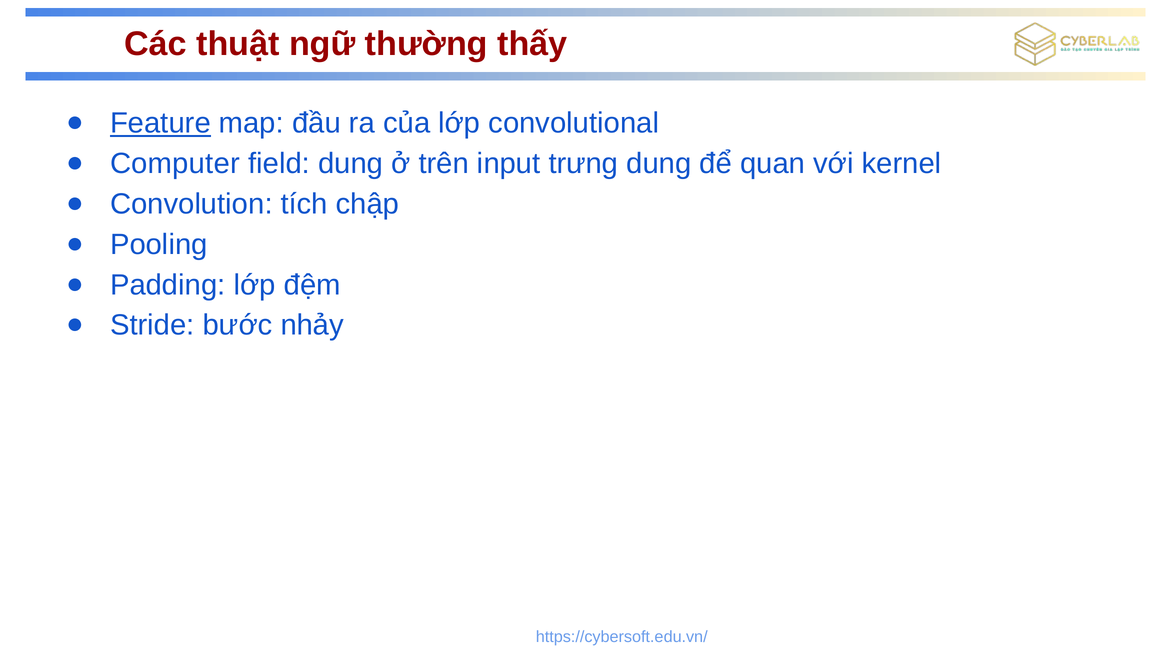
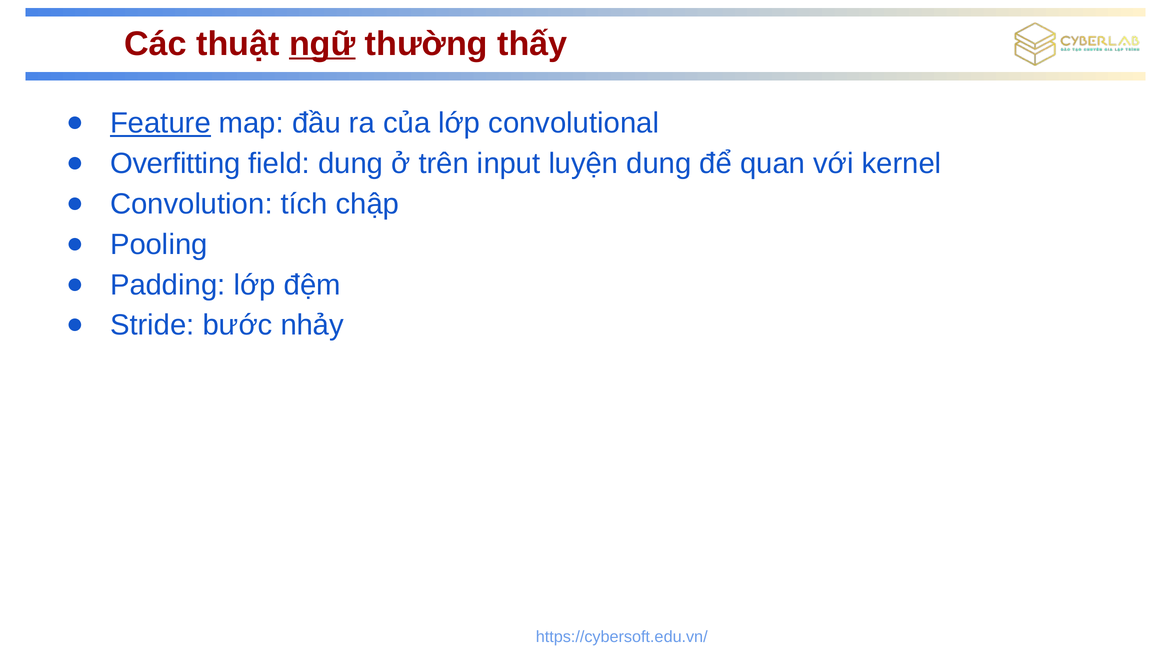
ngữ underline: none -> present (322, 44)
Computer: Computer -> Overfitting (175, 164)
trưng: trưng -> luyện (583, 164)
